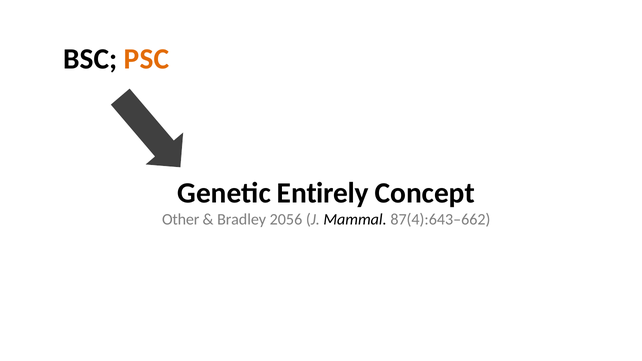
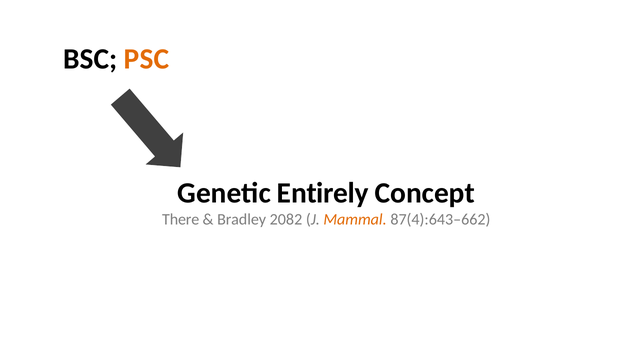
Other: Other -> There (181, 220)
2056: 2056 -> 2082 (286, 220)
Mammal colour: black -> orange (355, 220)
